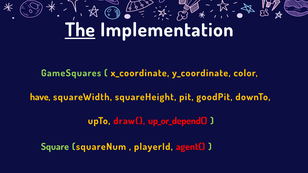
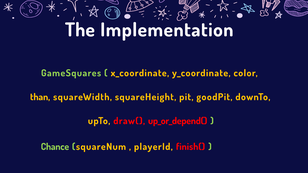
The underline: present -> none (80, 30)
have: have -> than (40, 97)
Square: Square -> Chance (55, 147)
agent(: agent( -> finish( (191, 147)
